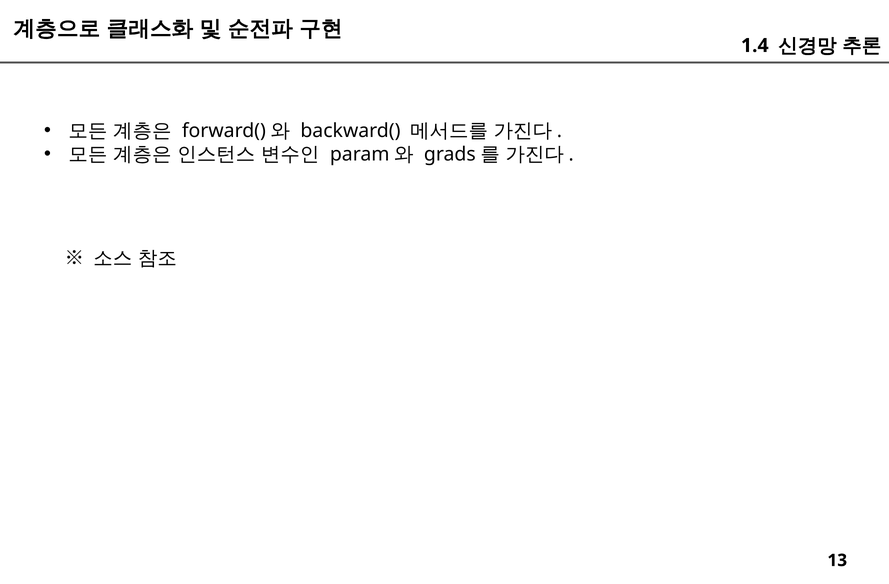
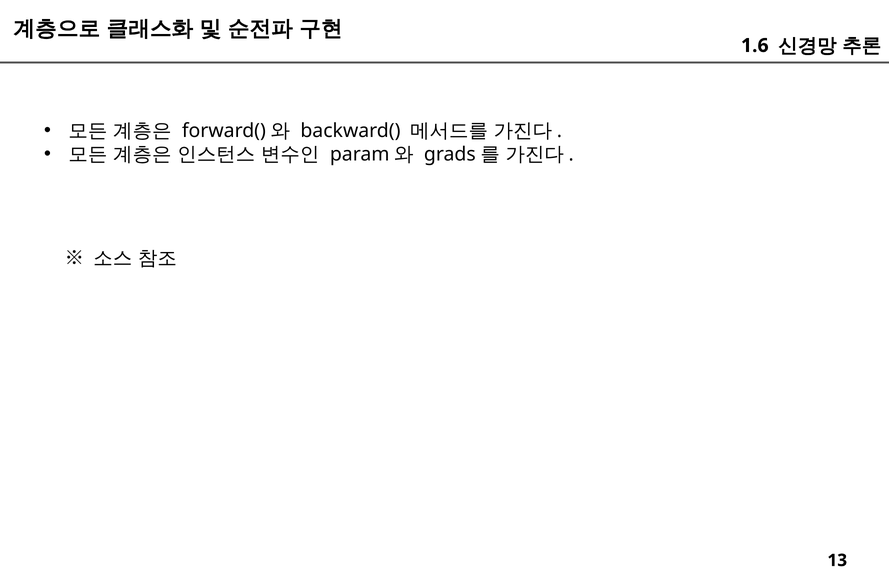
1.4: 1.4 -> 1.6 (755, 46)
